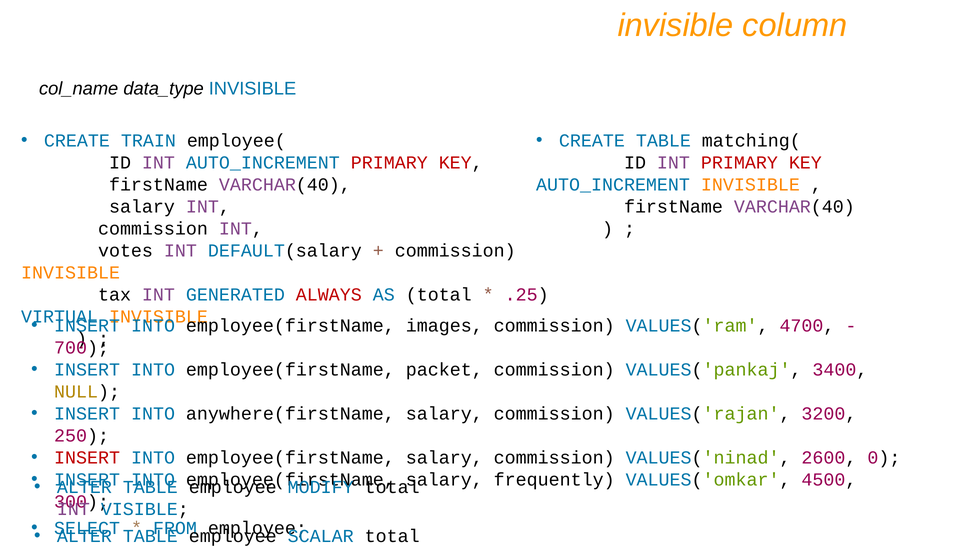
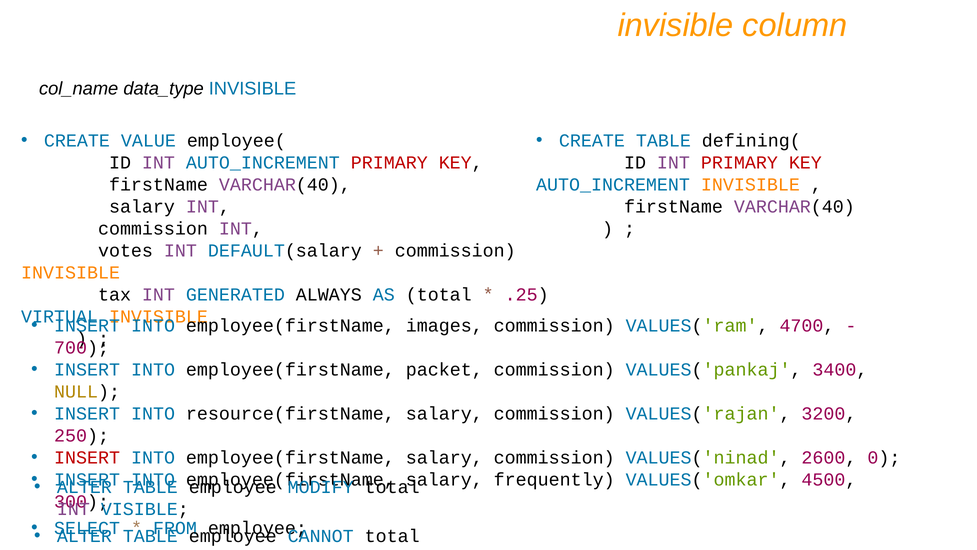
TRAIN: TRAIN -> VALUE (148, 141)
matching(: matching( -> defining( (751, 141)
ALWAYS colour: red -> black (329, 294)
anywhere(firstName: anywhere(firstName -> resource(firstName (290, 413)
SCALAR: SCALAR -> CANNOT (321, 536)
